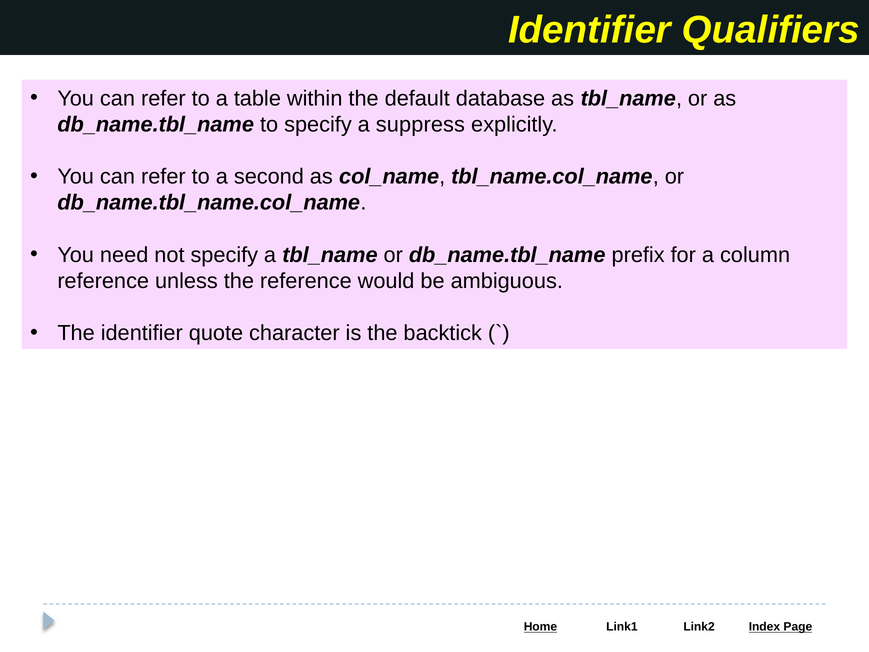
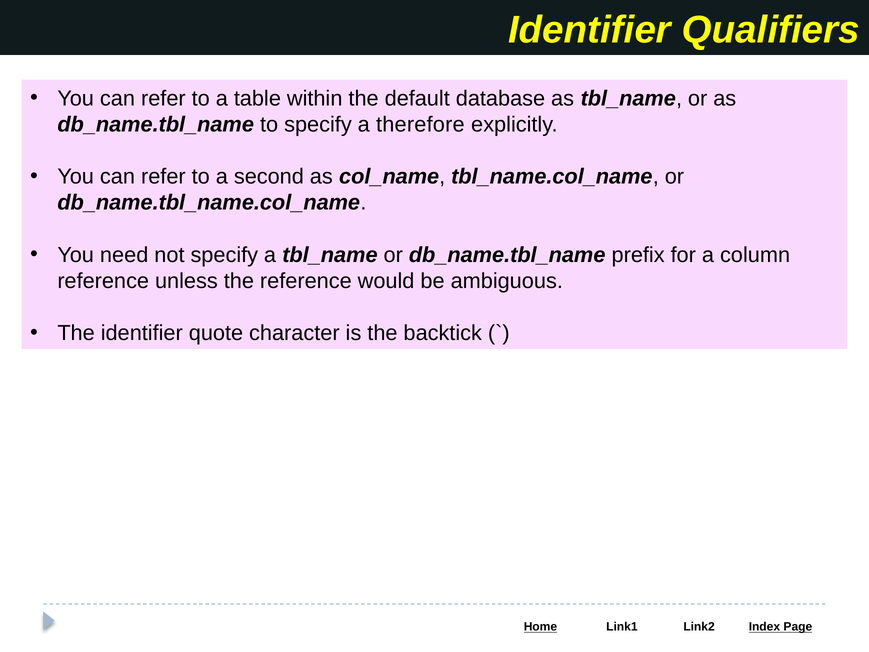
suppress: suppress -> therefore (420, 125)
